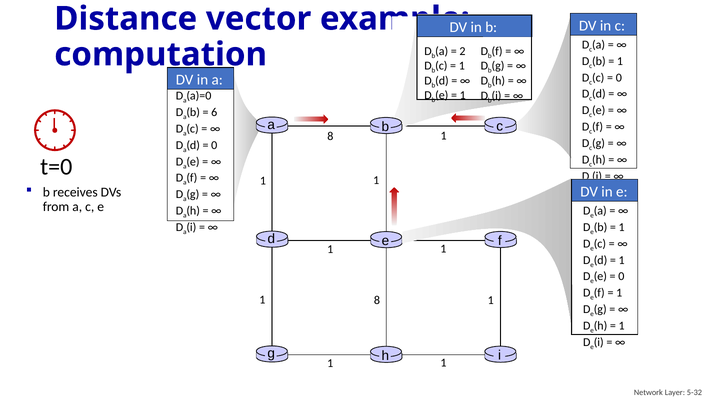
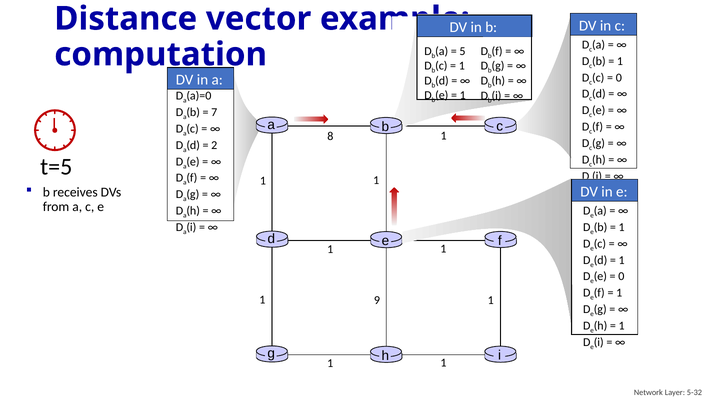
2: 2 -> 5 (462, 51)
6: 6 -> 7 (214, 112)
0: 0 -> 2 (214, 145)
t=0: t=0 -> t=5 (56, 167)
8: 8 -> 9 (377, 300)
